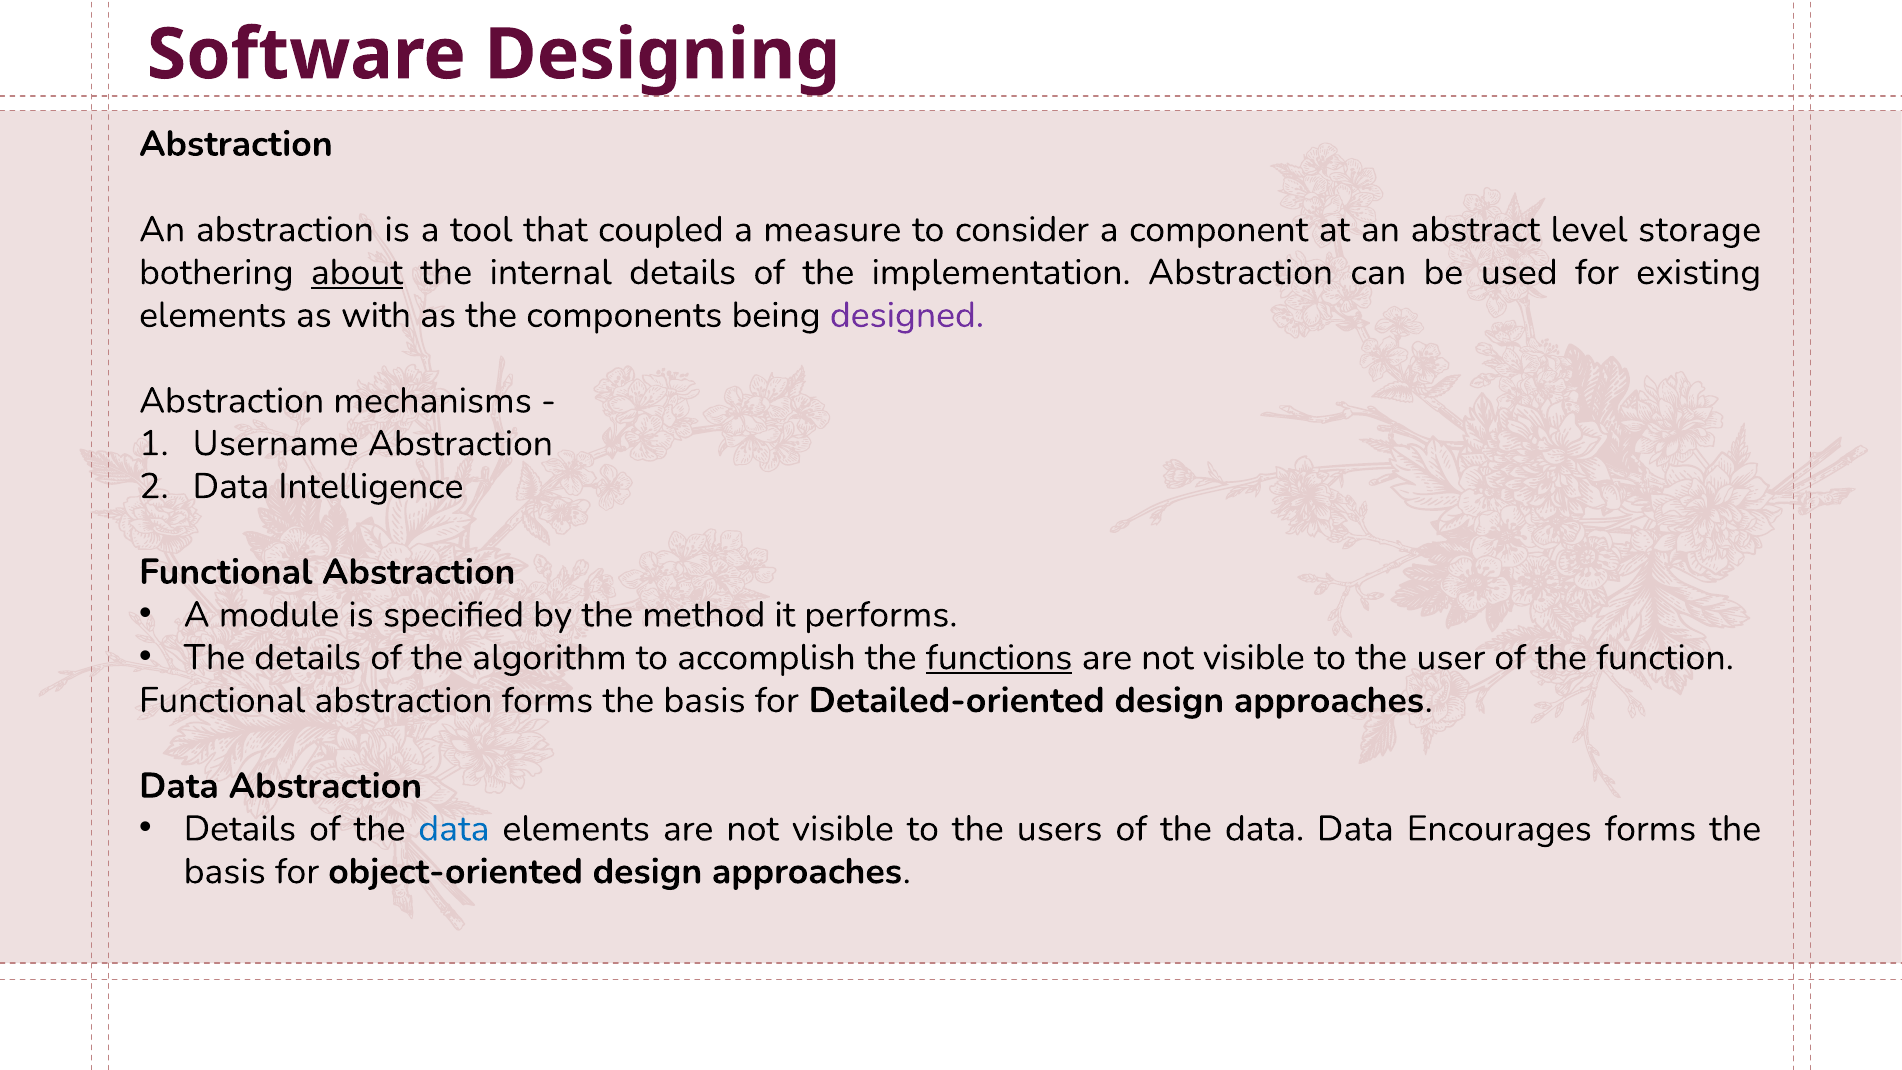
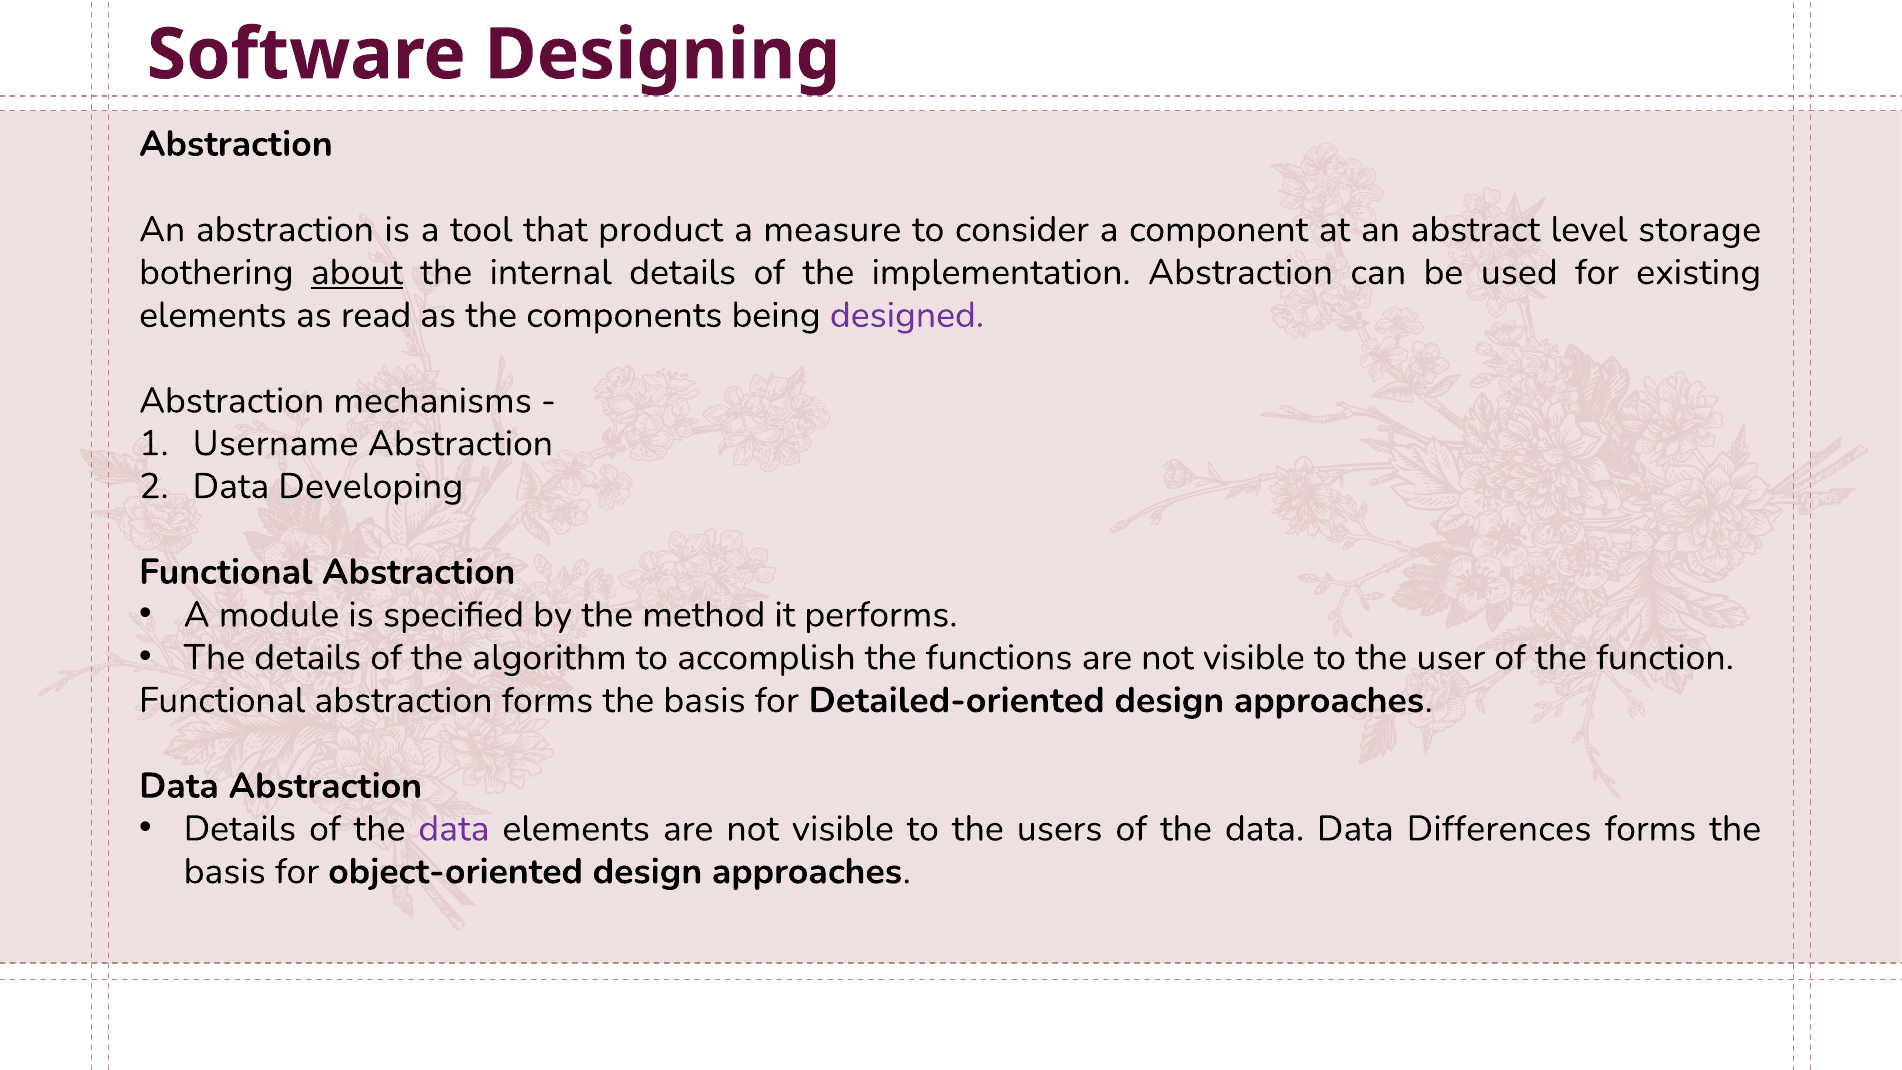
coupled: coupled -> product (661, 229)
with: with -> read (376, 315)
Intelligence: Intelligence -> Developing (371, 486)
functions underline: present -> none (999, 657)
data colour: blue -> purple (454, 829)
Encourages: Encourages -> Differences (1499, 829)
